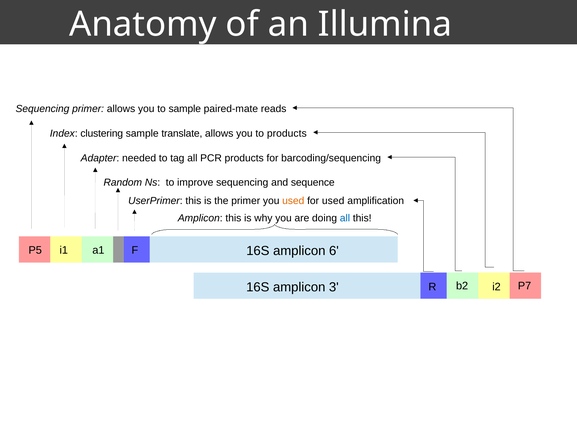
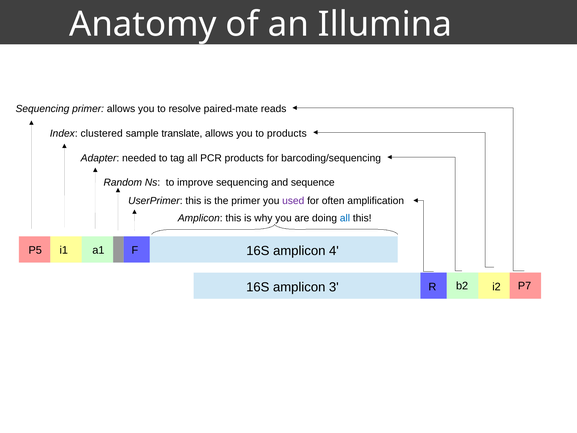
to sample: sample -> resolve (185, 109)
clustering: clustering -> clustered (102, 133)
used colour: orange -> purple (293, 201)
for used: used -> often (333, 201)
6: 6 -> 4 (334, 251)
